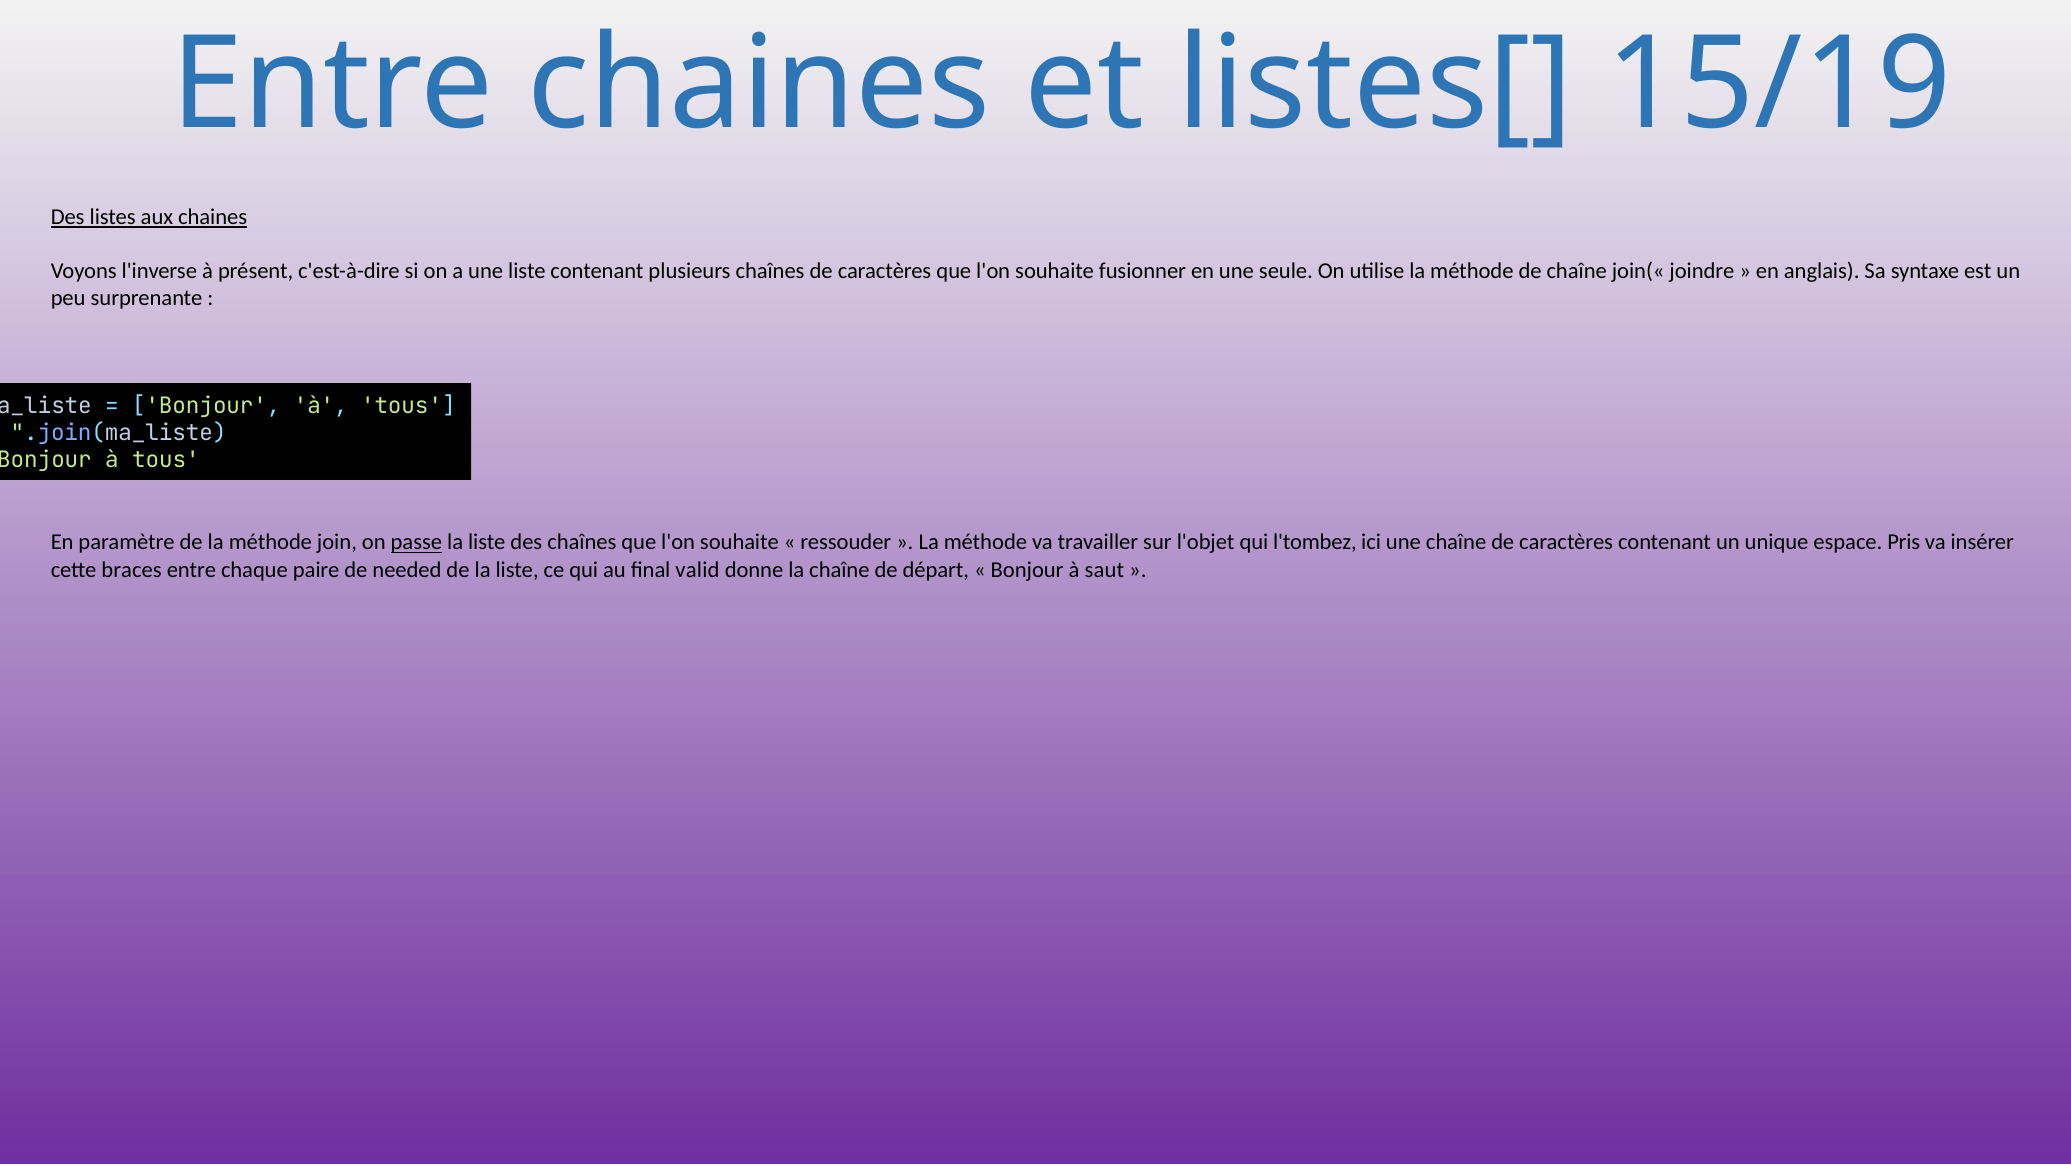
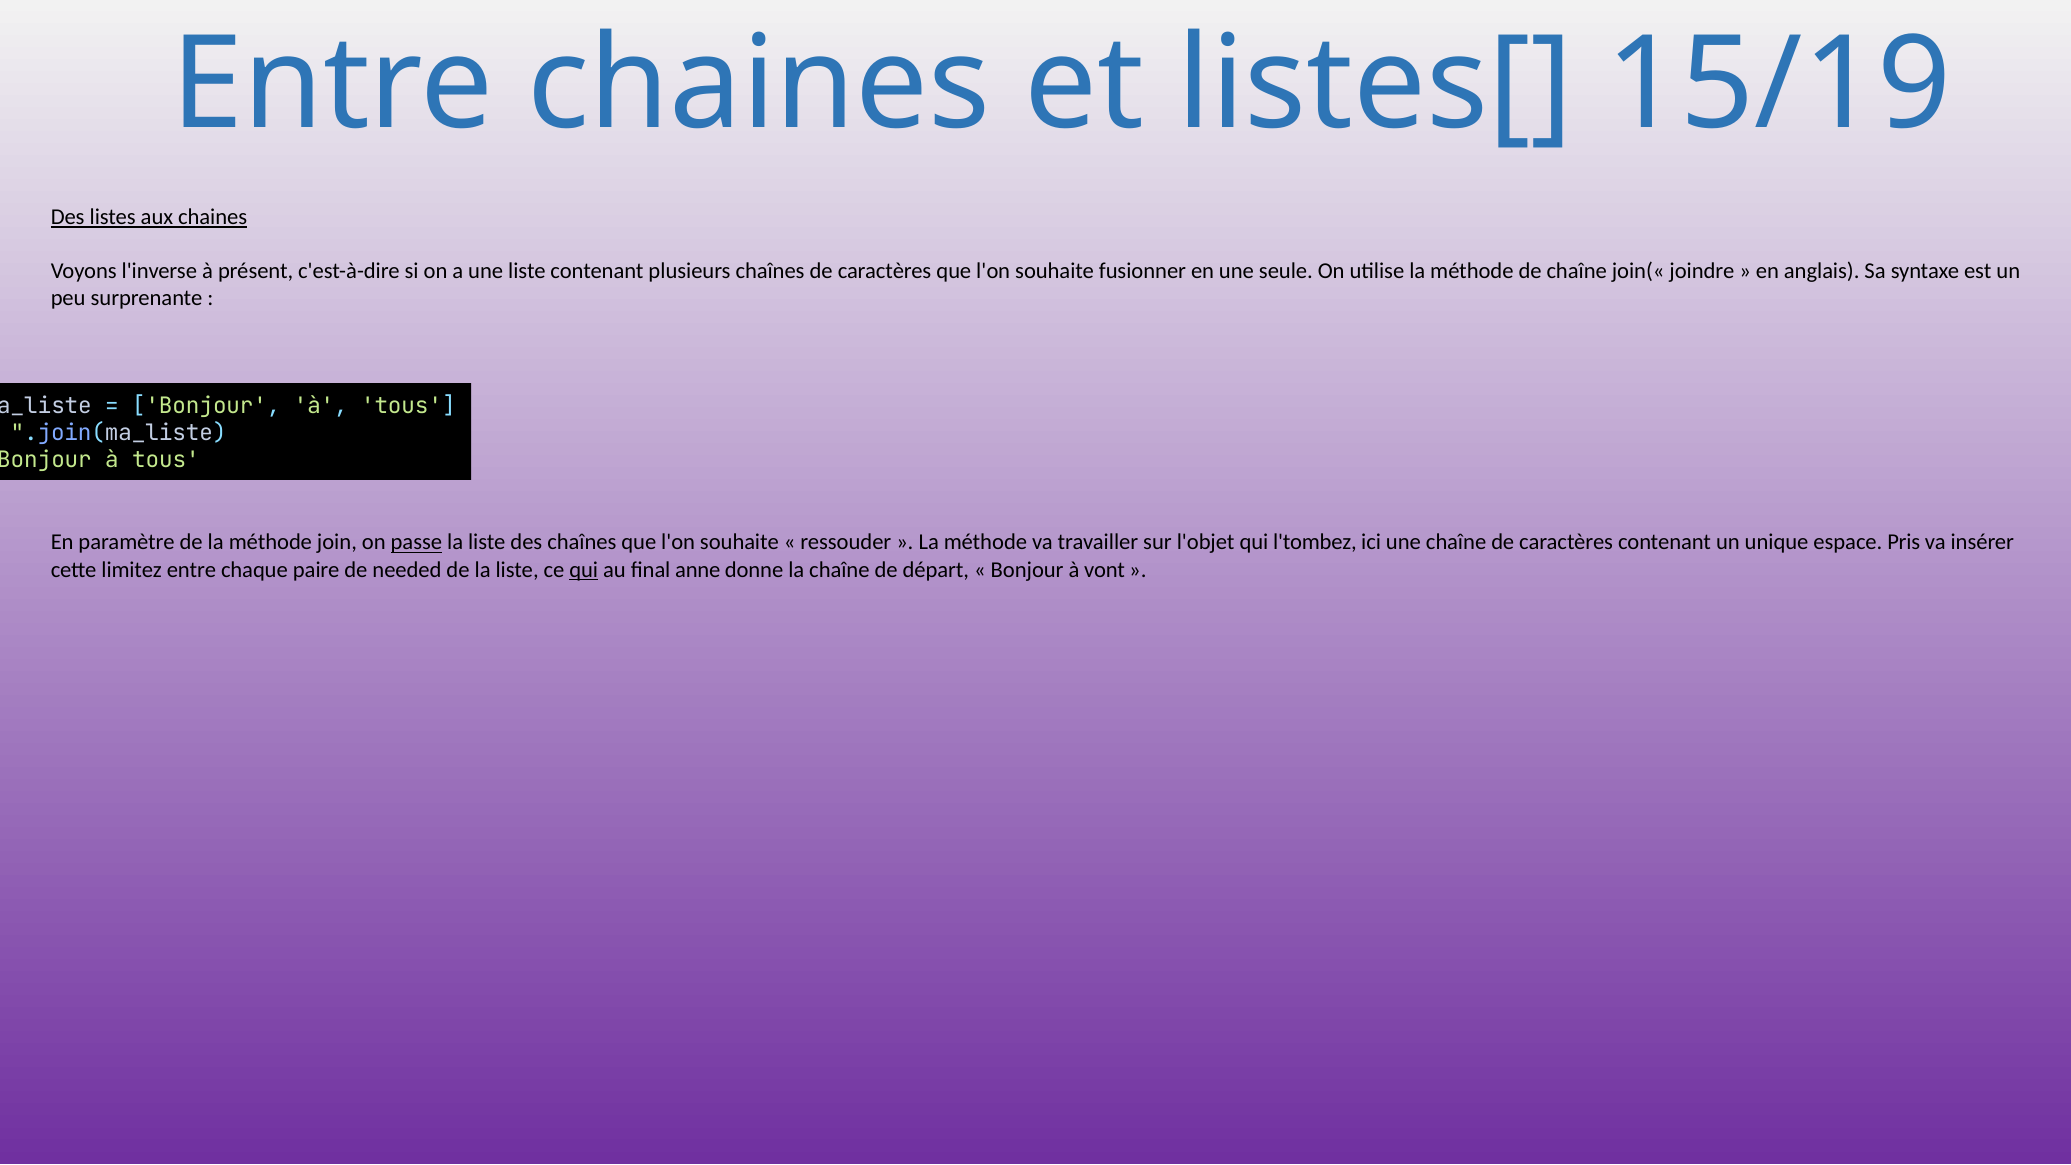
braces: braces -> limitez (132, 570)
qui underline: none -> present (584, 570)
valid: valid -> anne (698, 570)
saut: saut -> vont (1105, 570)
